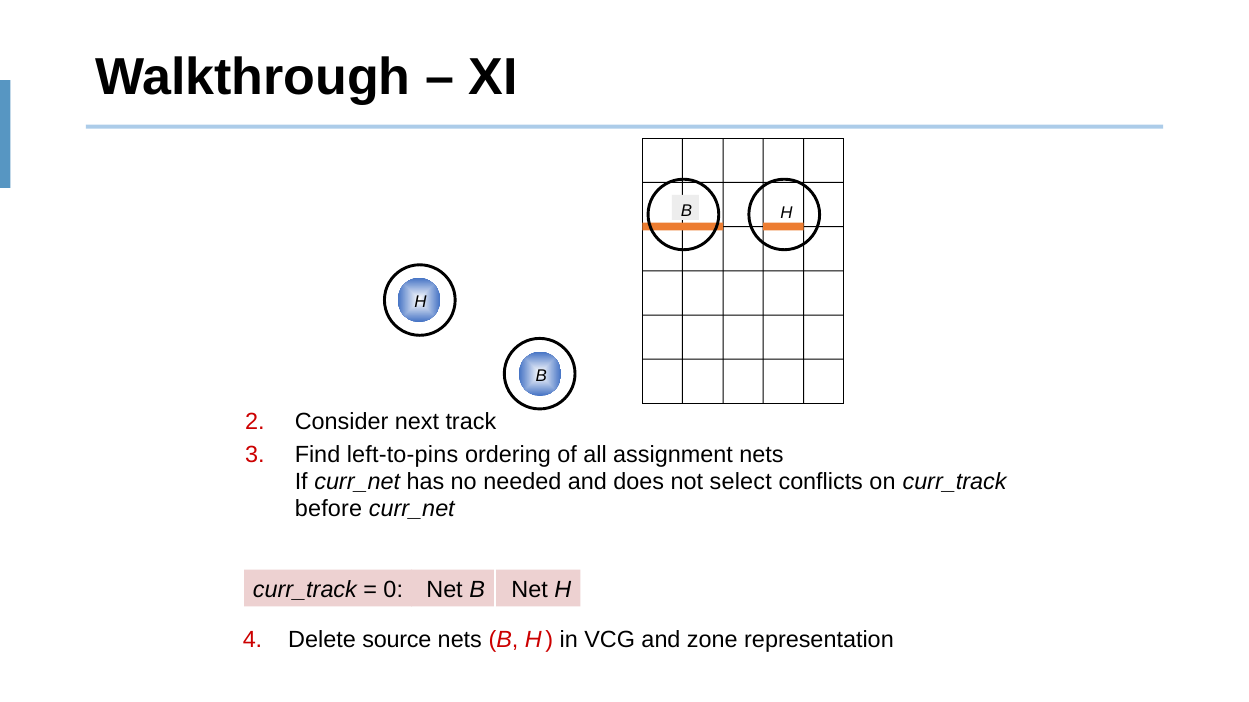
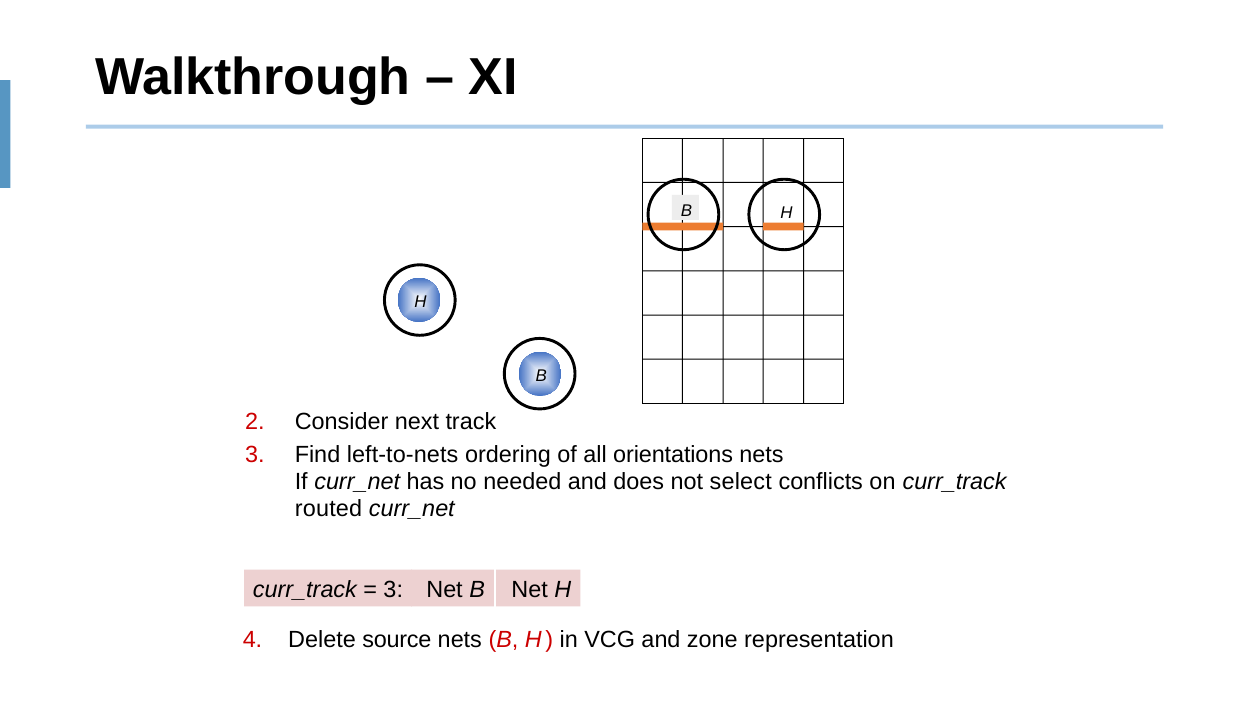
left-to-pins: left-to-pins -> left-to-nets (403, 456)
assignment: assignment -> orientations (673, 456)
before: before -> routed (329, 509)
0: 0 -> 3 (393, 590)
